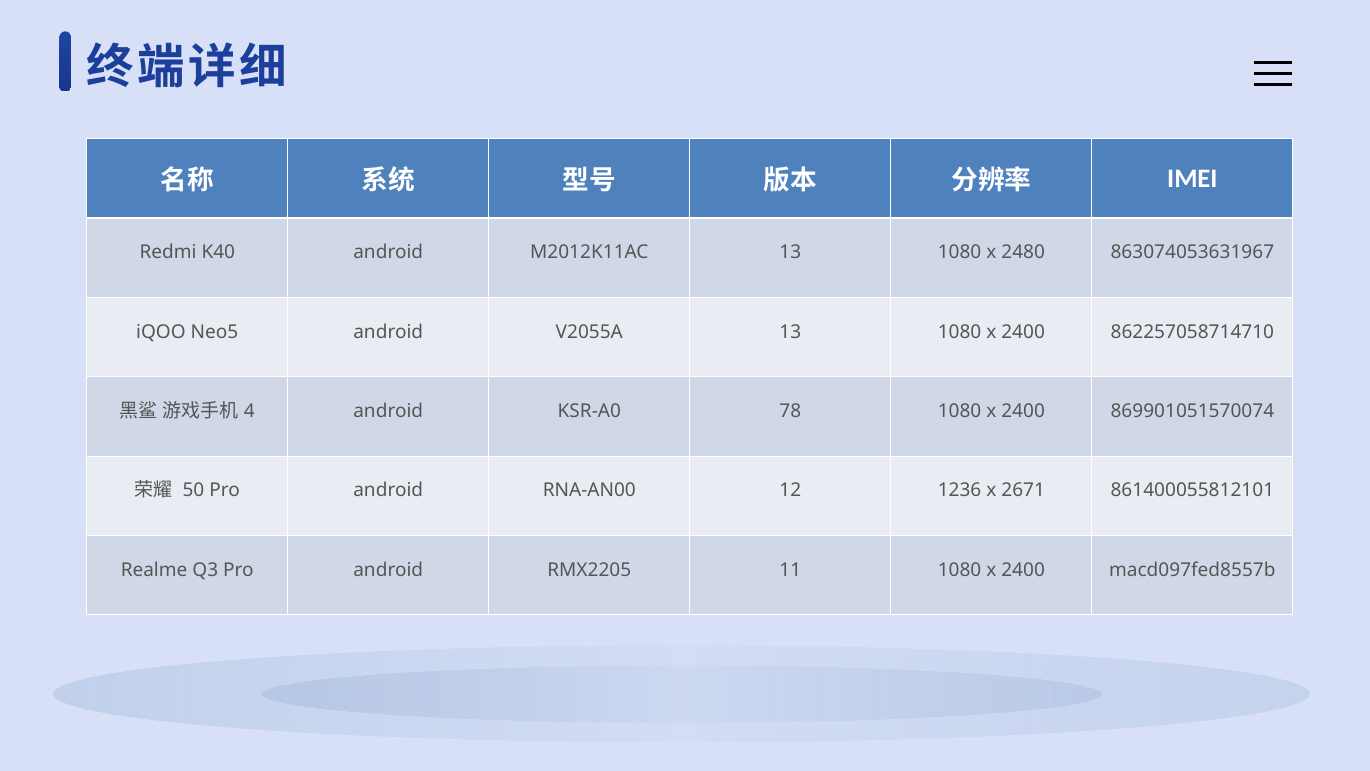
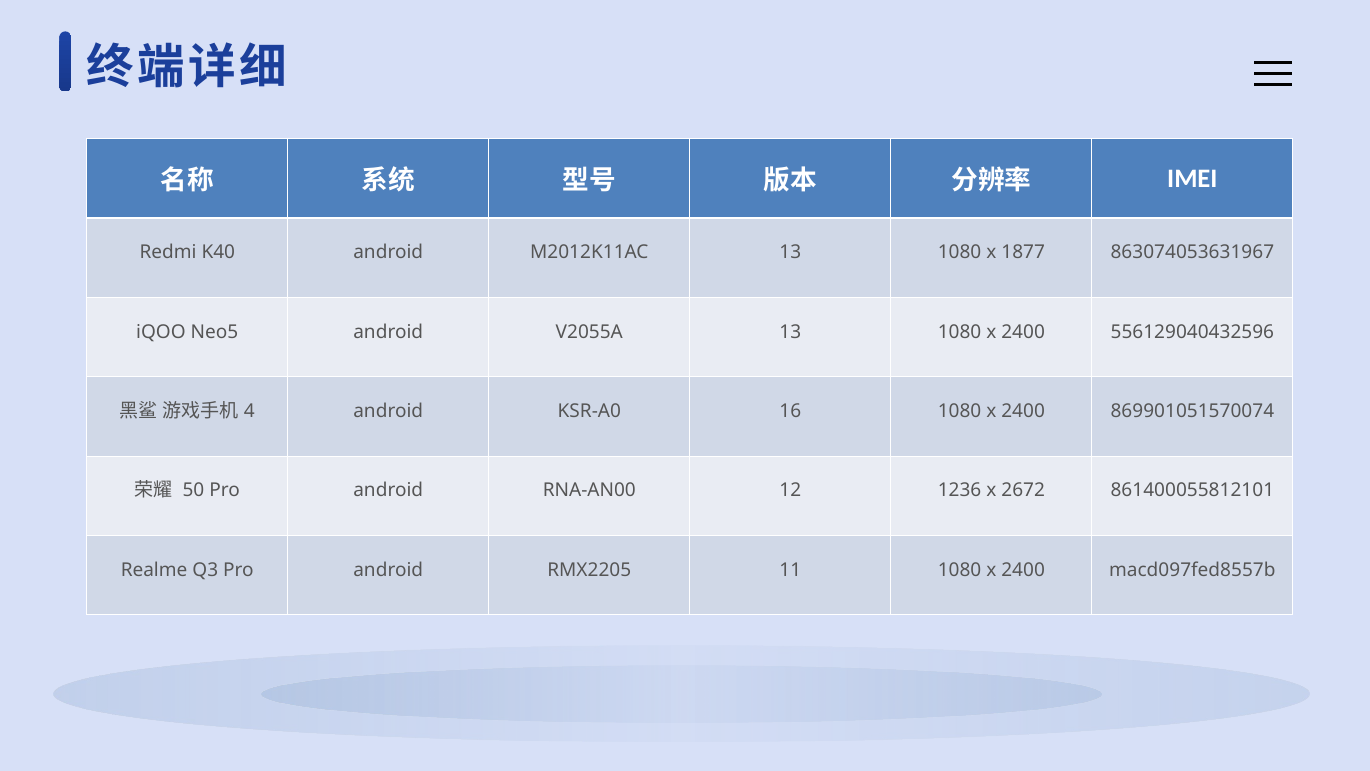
2480: 2480 -> 1877 (1023, 252)
862257058714710: 862257058714710 -> 556129040432596 (1192, 332)
78: 78 -> 16 (790, 411)
2671: 2671 -> 2672 (1023, 490)
